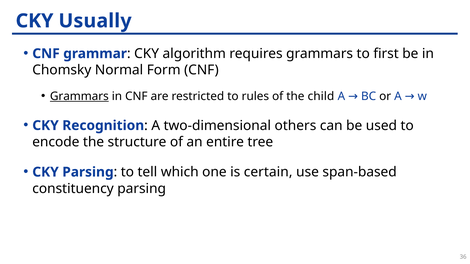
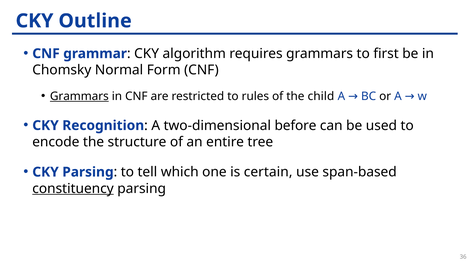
Usually: Usually -> Outline (95, 21)
others: others -> before (295, 126)
constituency underline: none -> present (73, 189)
